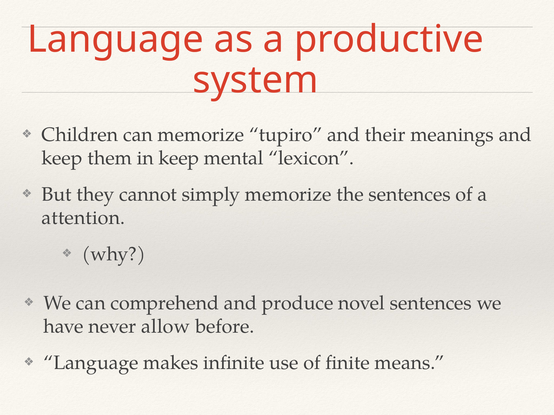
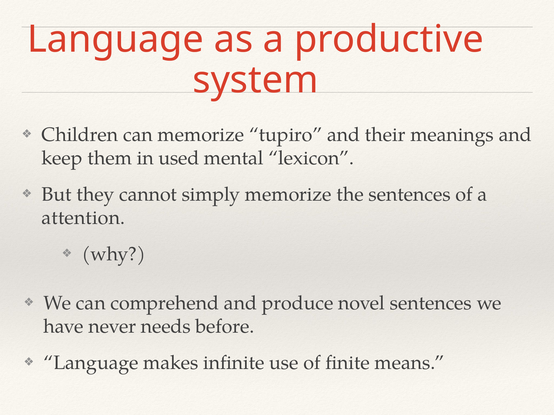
in keep: keep -> used (179, 158)
allow: allow -> needs (166, 327)
